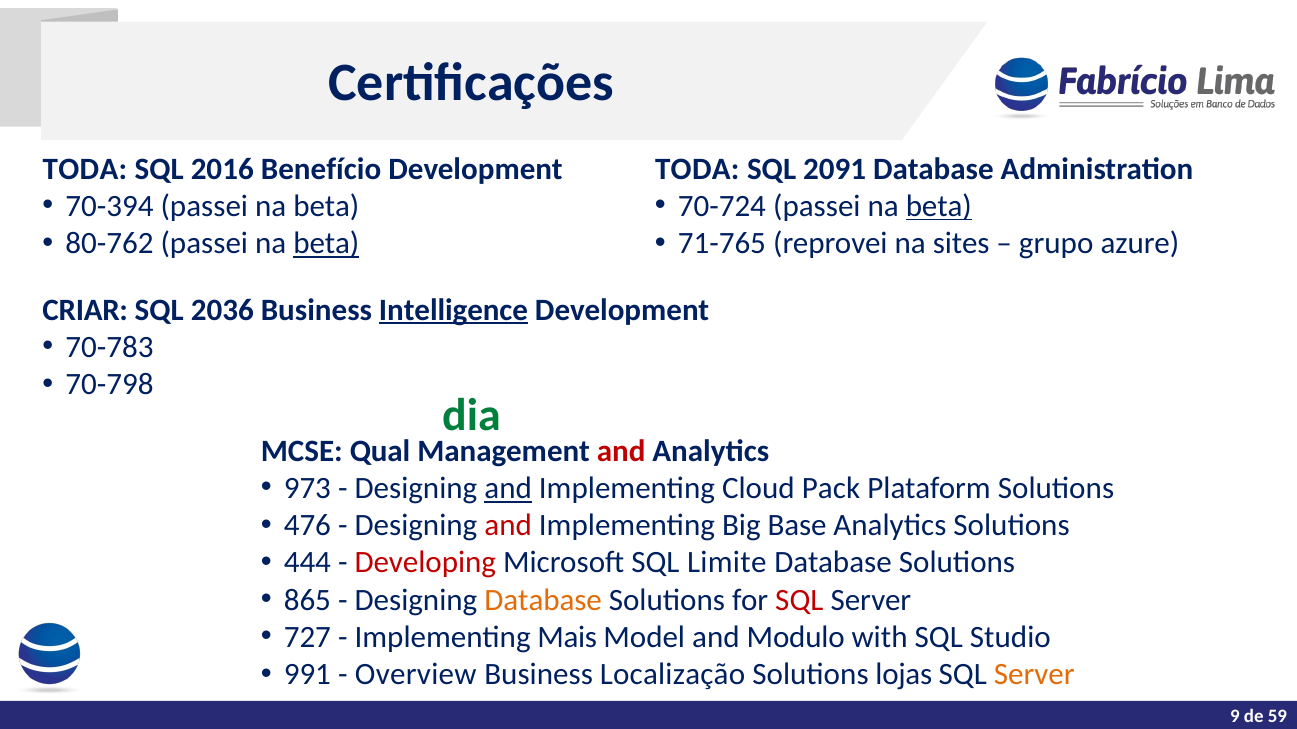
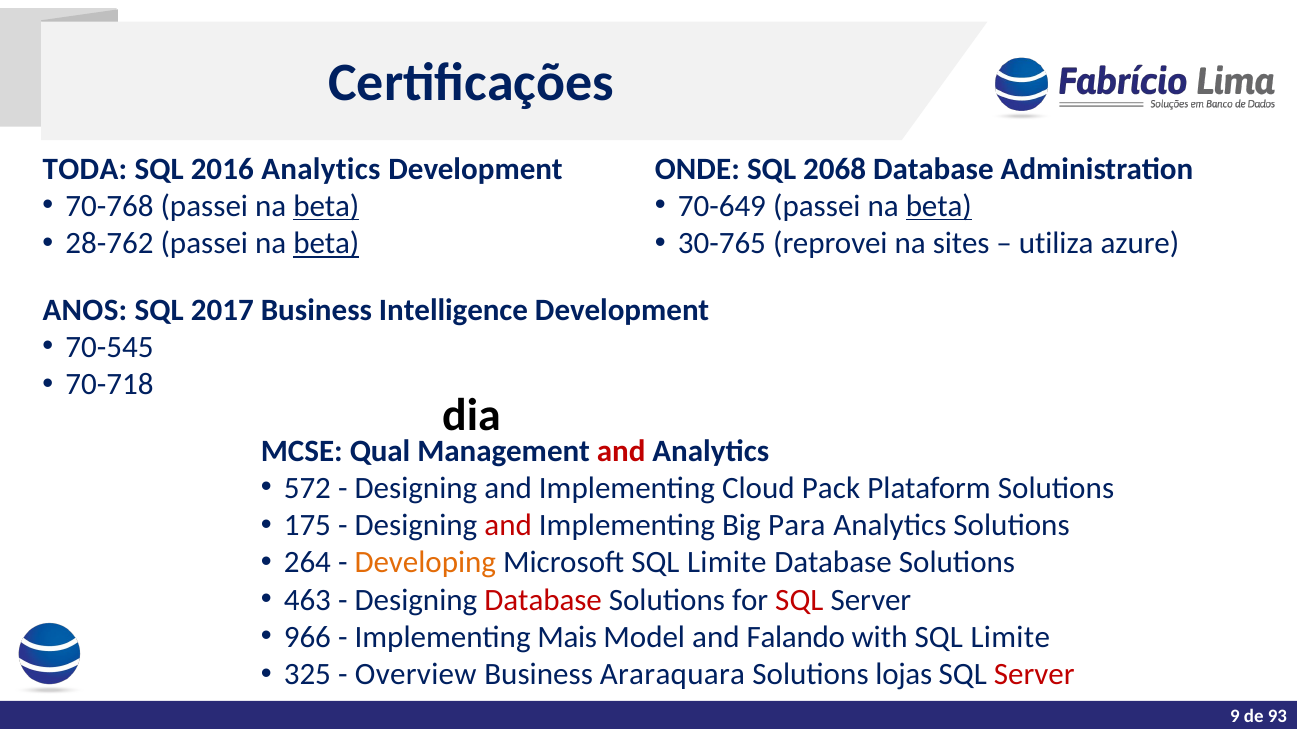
2016 Benefício: Benefício -> Analytics (321, 169)
TODA: TODA -> ONDE (697, 169)
2091: 2091 -> 2068 (835, 169)
70-394: 70-394 -> 70-768 (110, 206)
beta underline: none -> present (326, 206)
70-724: 70-724 -> 70-649 (722, 206)
80-762: 80-762 -> 28-762 (110, 244)
71-765: 71-765 -> 30-765 (722, 244)
grupo: grupo -> utiliza (1056, 244)
CRIAR: CRIAR -> ANOS (85, 310)
2036: 2036 -> 2017 (222, 310)
Intelligence underline: present -> none (454, 310)
70-783: 70-783 -> 70-545 (110, 348)
70-798: 70-798 -> 70-718 (110, 385)
dia colour: green -> black (471, 416)
973: 973 -> 572 (307, 489)
and underline: present -> none (508, 489)
476: 476 -> 175 (307, 526)
Base: Base -> Para (797, 526)
444: 444 -> 264 (307, 563)
Developing colour: red -> orange (425, 563)
865: 865 -> 463 (307, 600)
Database colour: orange -> red (543, 600)
727: 727 -> 966 (307, 638)
Modulo: Modulo -> Falando (796, 638)
with SQL Studio: Studio -> Limite (1010, 638)
991: 991 -> 325 (307, 675)
Localização: Localização -> Araraquara (672, 675)
Server colour: orange -> red (1034, 675)
59: 59 -> 93 (1277, 717)
